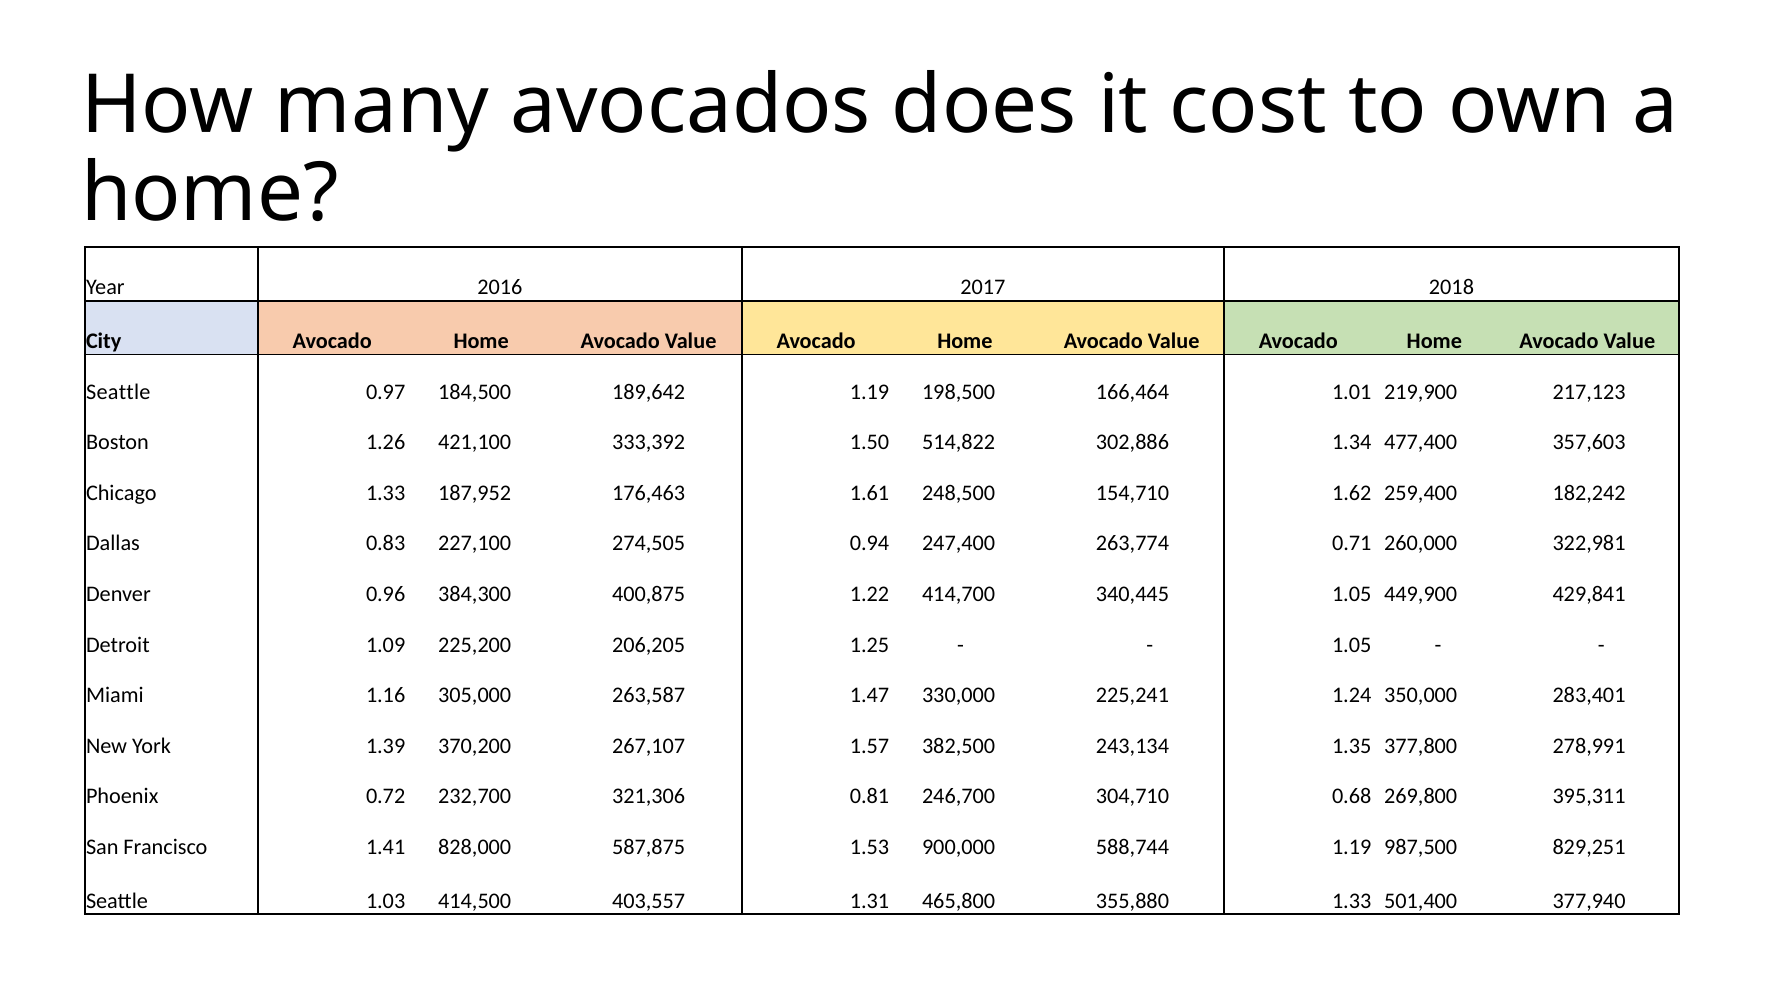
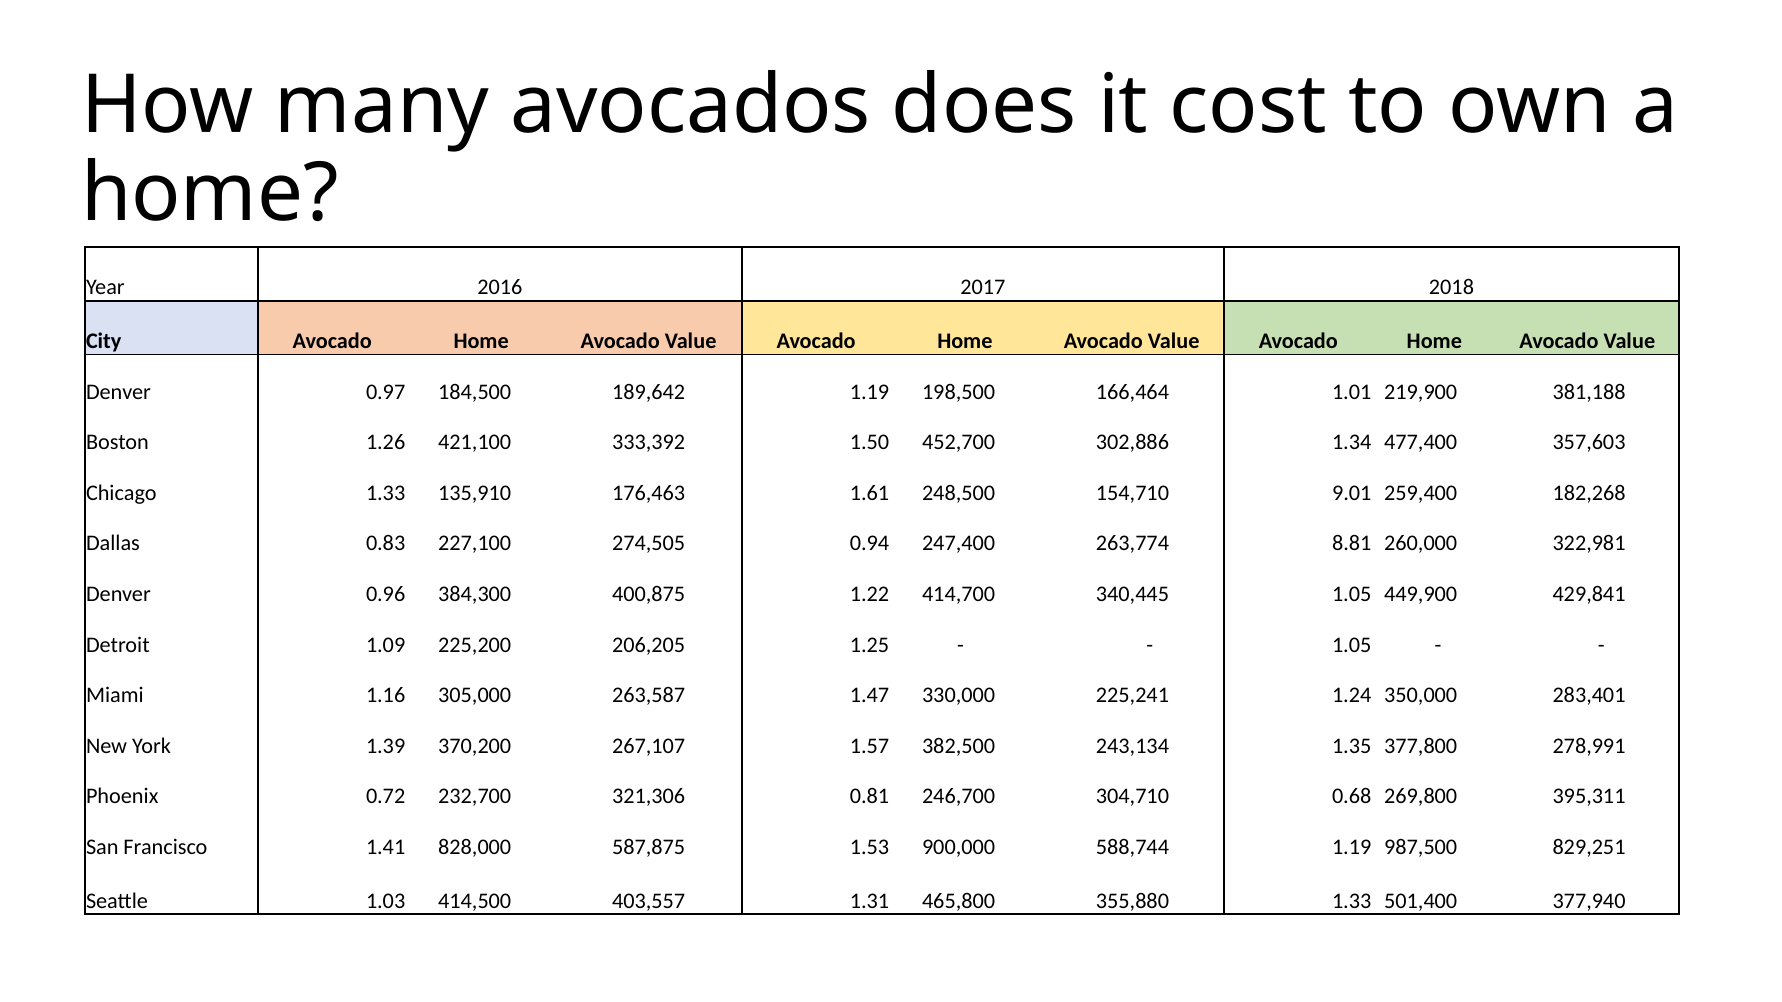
Seattle: Seattle -> Denver (119, 392)
217,123: 217,123 -> 381,188 (1589, 392)
514,822: 514,822 -> 452,700 (959, 443)
187,952: 187,952 -> 135,910 (475, 493)
1.62: 1.62 -> 9.01 (1352, 493)
182,242: 182,242 -> 182,268 (1589, 493)
0.71: 0.71 -> 8.81 (1352, 544)
